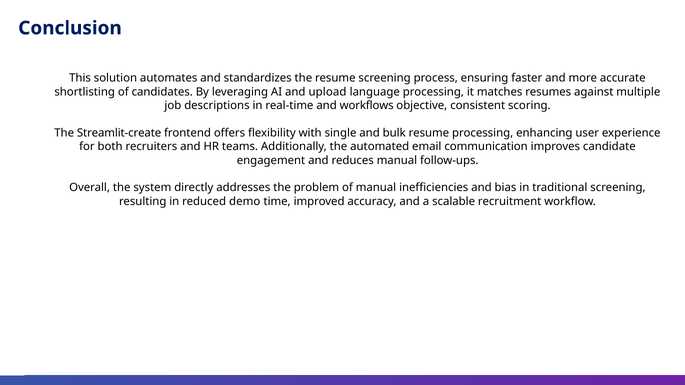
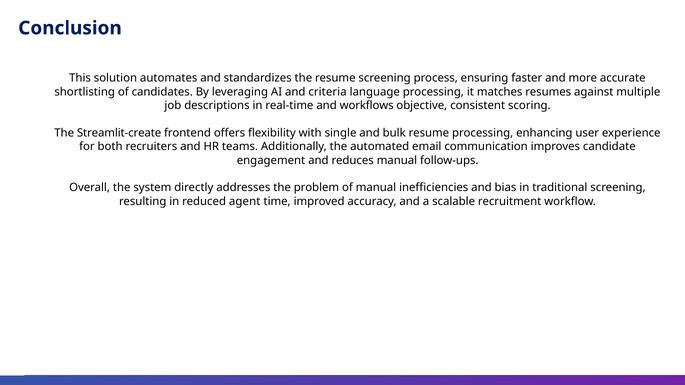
upload: upload -> criteria (328, 92)
demo: demo -> agent (245, 201)
